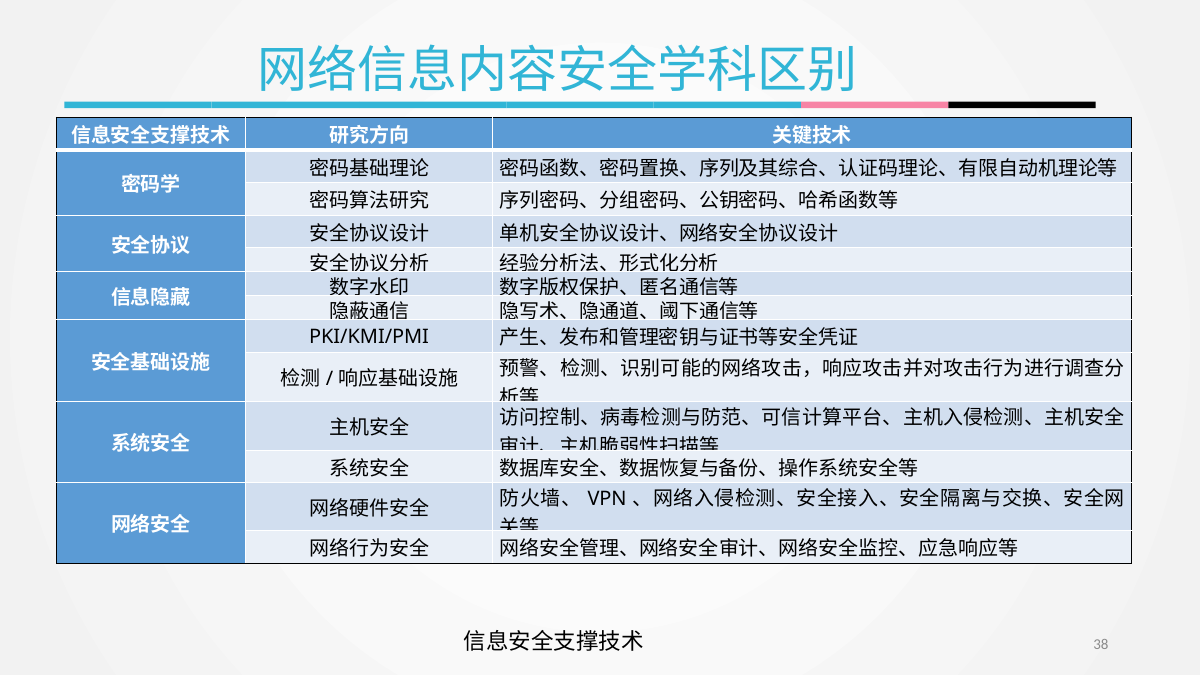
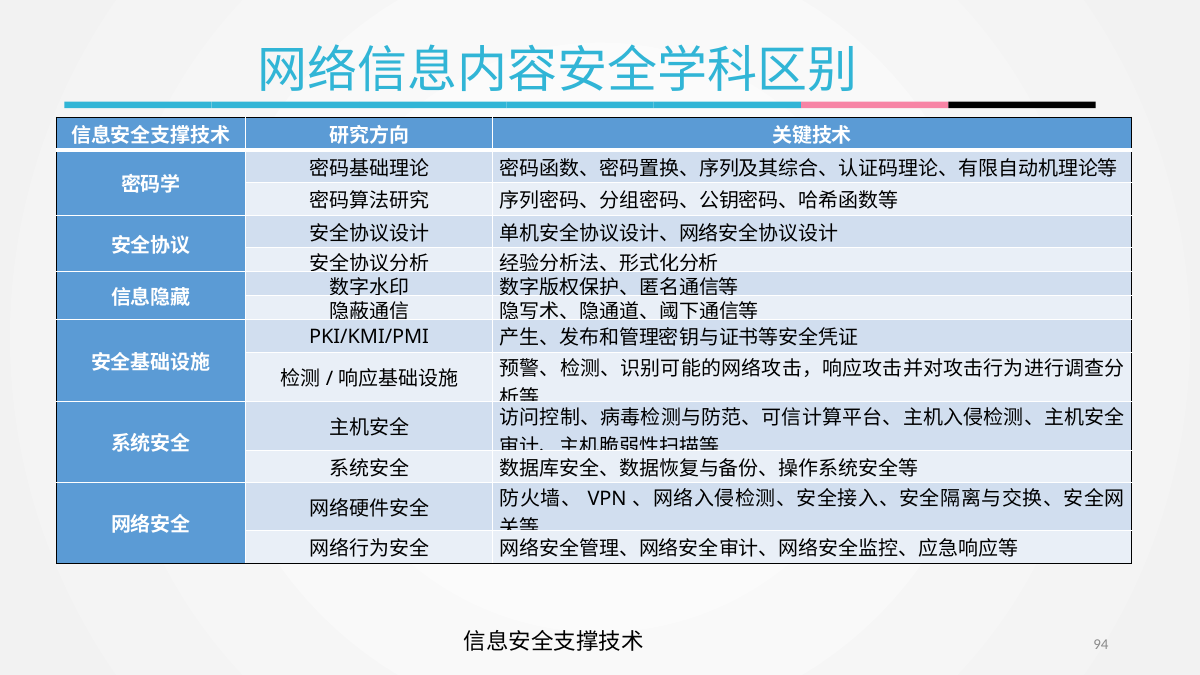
38: 38 -> 94 (1101, 644)
